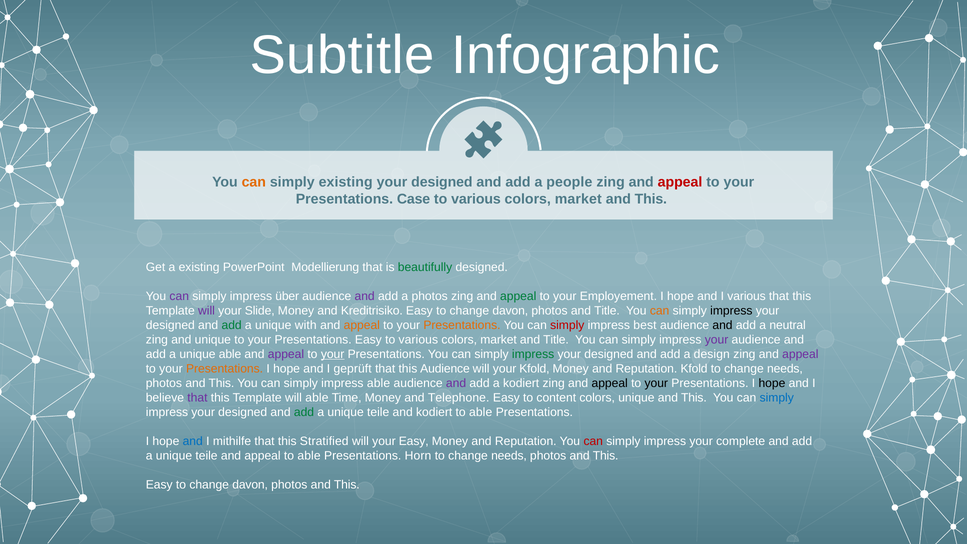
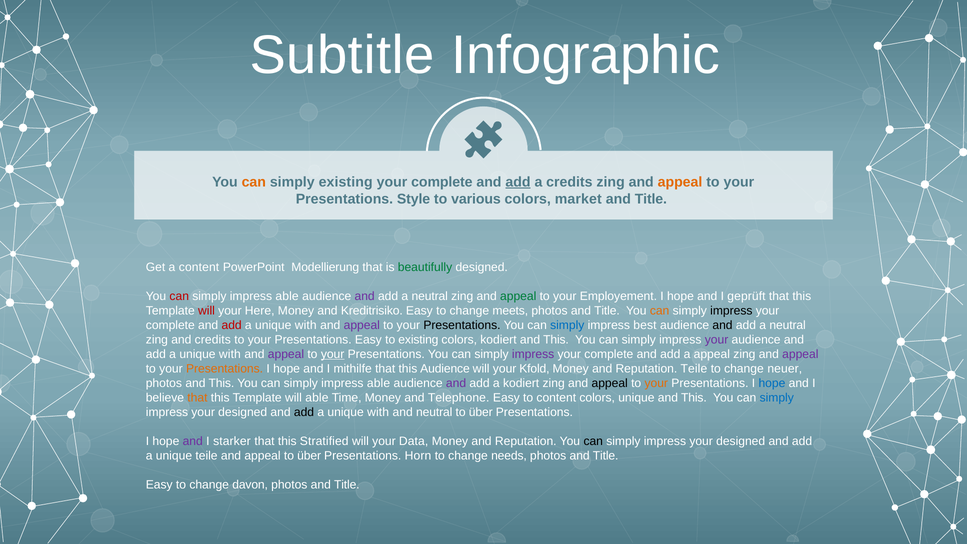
designed: designed -> complete (442, 182)
add underline: none -> present (518, 182)
a people: people -> credits (569, 182)
appeal colour: red -> orange (680, 182)
Case: Case -> Style (414, 199)
This: This -> Title (651, 199)
a existing: existing -> content (199, 267)
can colour: purple -> red (179, 296)
über: über -> able (287, 296)
photos: photos -> neutral (430, 296)
I various: various -> geprüft (746, 296)
will colour: purple -> red (206, 311)
Slide: Slide -> Here (260, 311)
davon: davon -> meets (510, 311)
designed: designed -> complete (170, 325)
add colour: green -> red (232, 325)
appeal colour: orange -> purple (362, 325)
Presentations colour: orange -> black (462, 325)
simply colour: red -> blue (567, 325)
and unique: unique -> credits (213, 340)
Easy to various: various -> existing (418, 340)
market: market -> kodiert (498, 340)
Title: Title -> This (556, 340)
able: able -> with (230, 354)
impress colour: green -> purple (533, 354)
designed: designed -> complete (609, 354)
a design: design -> appeal (712, 354)
geprüft: geprüft -> mithilfe (353, 369)
Reputation Kfold: Kfold -> Teile (694, 369)
needs: needs -> neuer (785, 369)
your colour: black -> orange (656, 383)
hope colour: black -> blue (772, 383)
that colour: purple -> orange (197, 398)
add colour: green -> black (304, 412)
teile: teile -> with (378, 412)
and kodiert: kodiert -> neutral (434, 412)
able: able -> über (481, 412)
and colour: blue -> purple (193, 441)
mithilfe: mithilfe -> starker (232, 441)
your Easy: Easy -> Data (414, 441)
can colour: red -> black (593, 441)
complete: complete -> designed (741, 441)
appeal to able: able -> über (309, 456)
This: This -> Title (606, 456)
This: This -> Title (347, 485)
